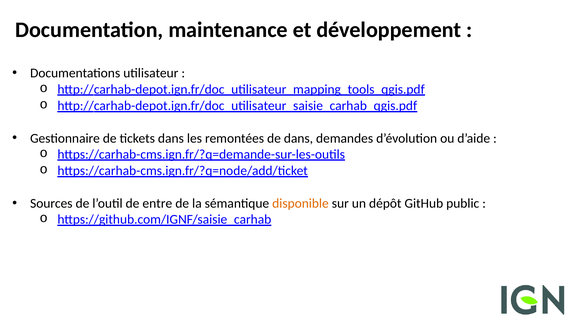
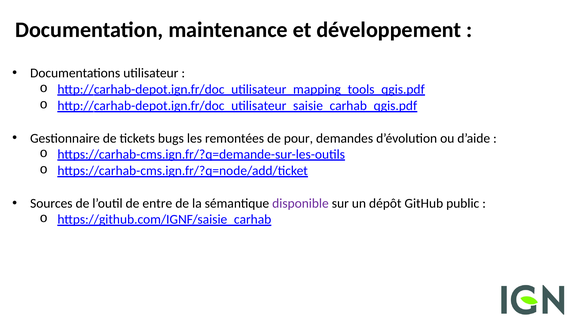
tickets dans: dans -> bugs (171, 138)
de dans: dans -> pour (298, 138)
disponible colour: orange -> purple (300, 203)
